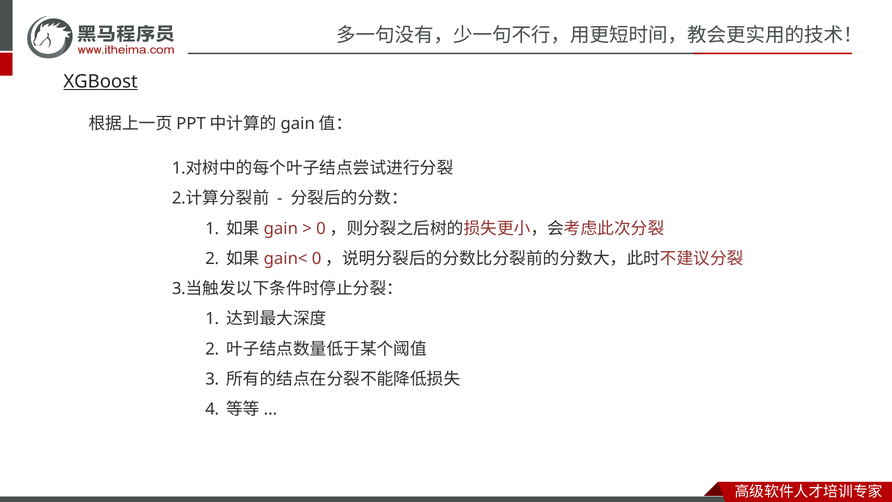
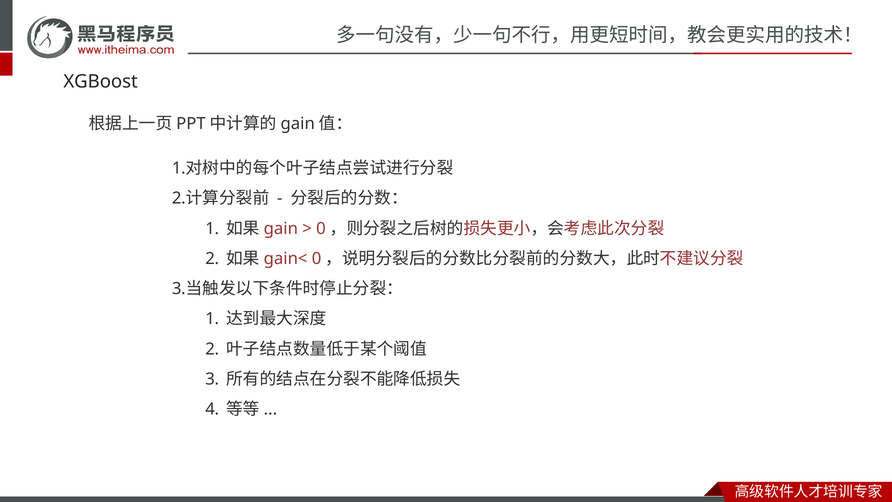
XGBoost underline: present -> none (101, 82)
